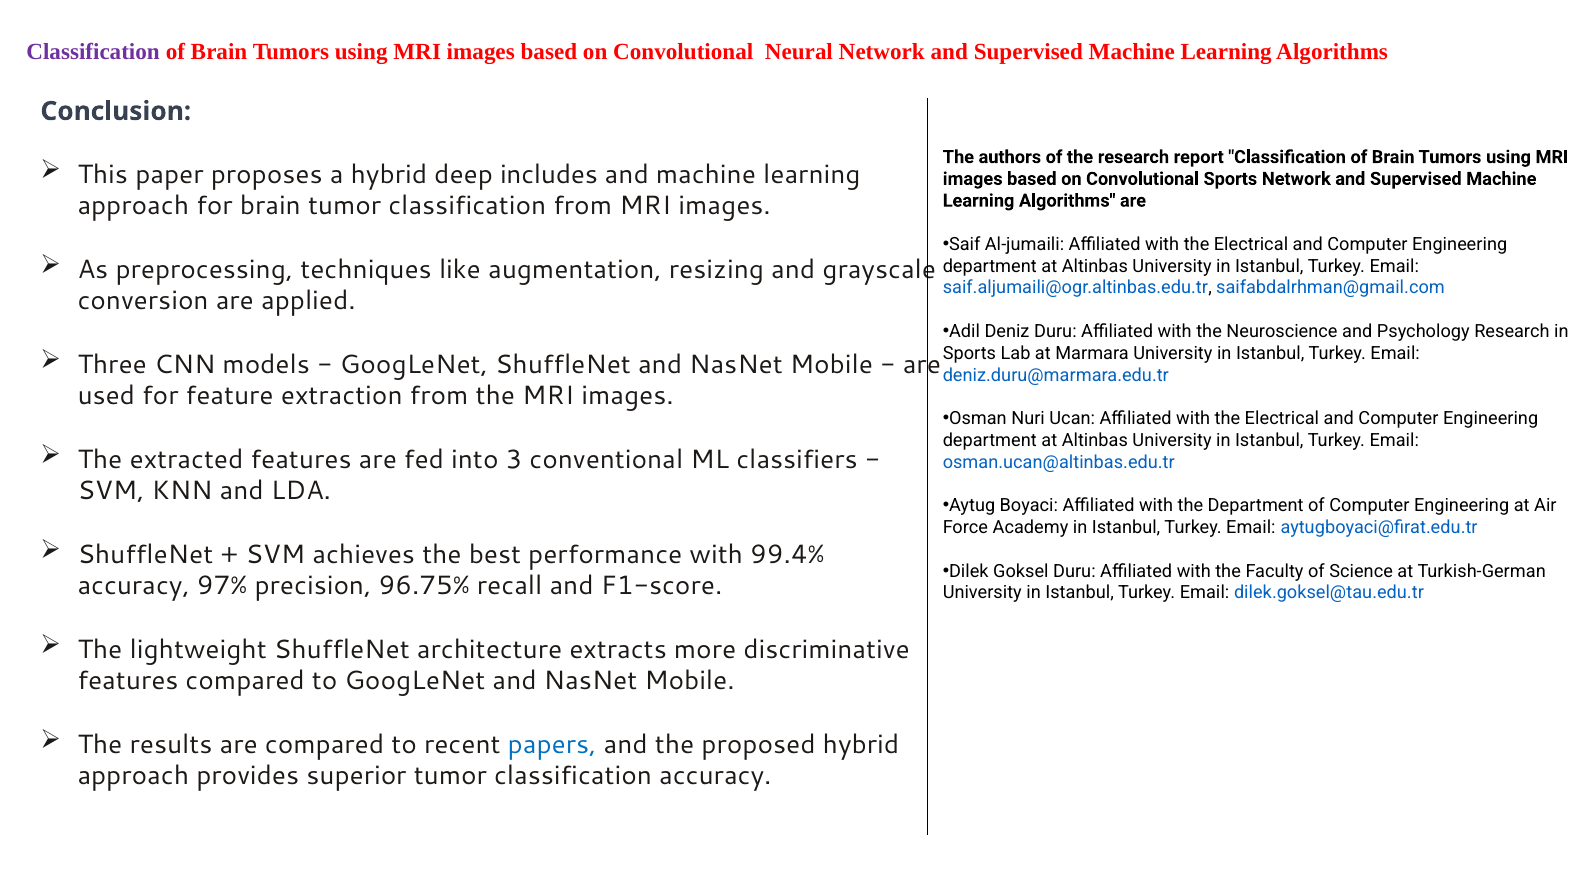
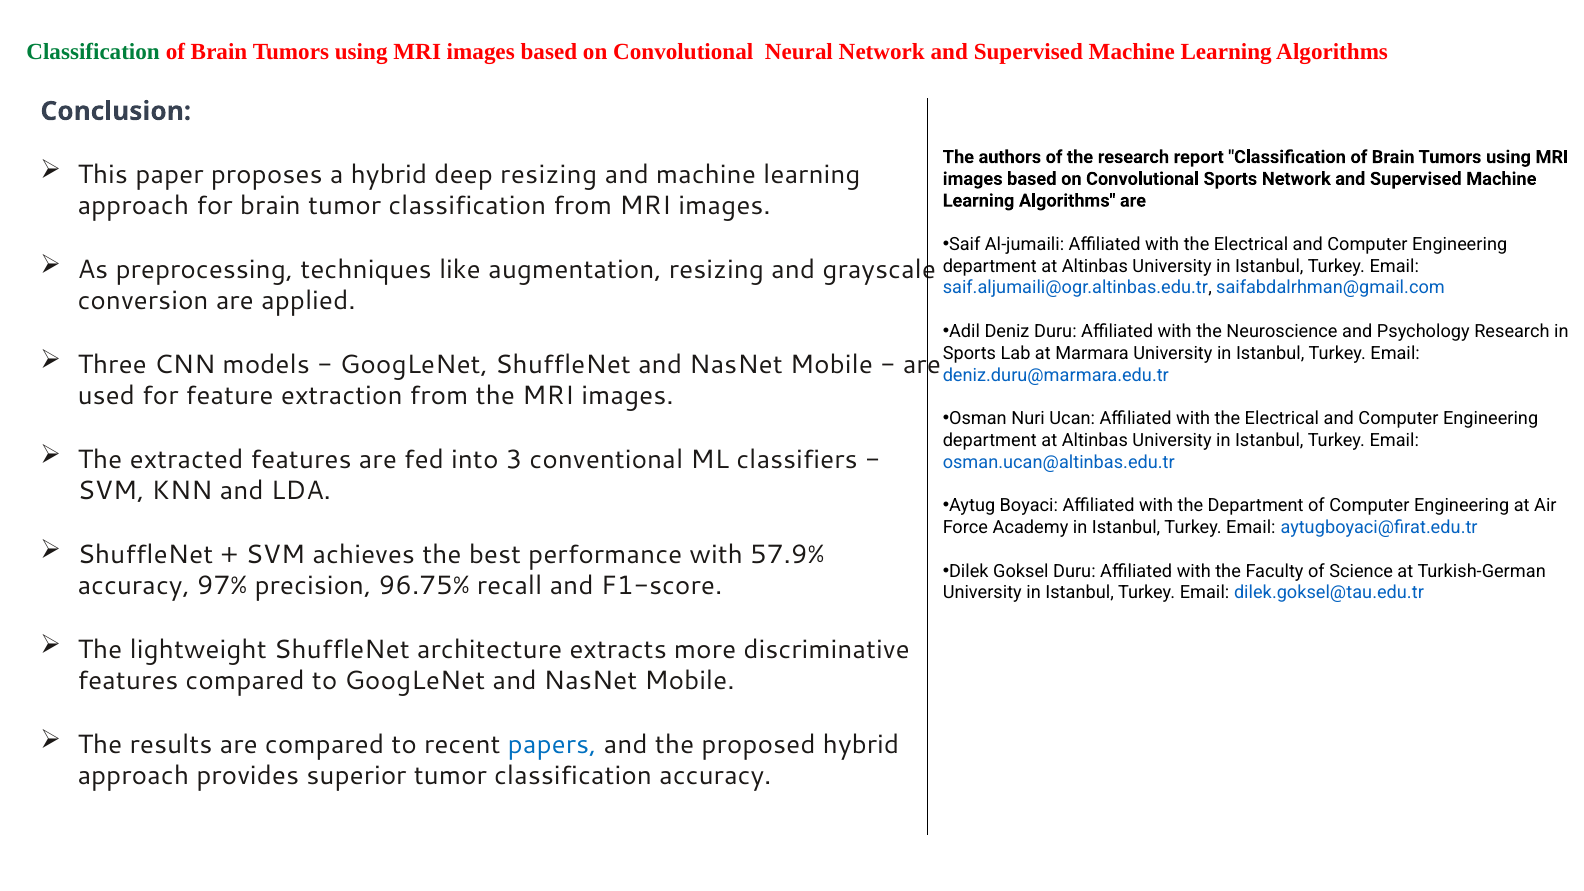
Classification colour: purple -> green (93, 51)
deep includes: includes -> resizing (549, 175)
99.4%: 99.4% -> 57.9% (787, 555)
